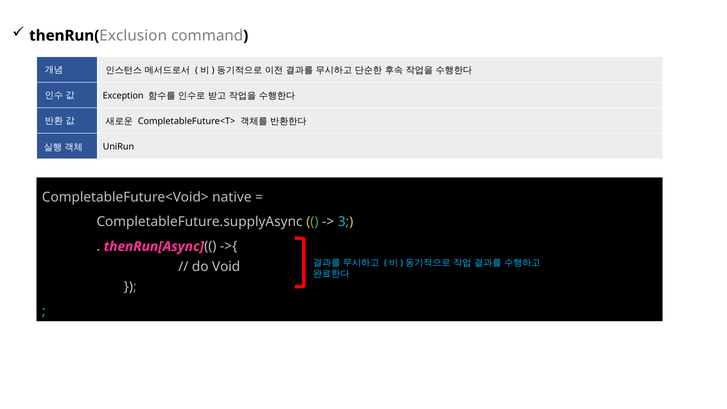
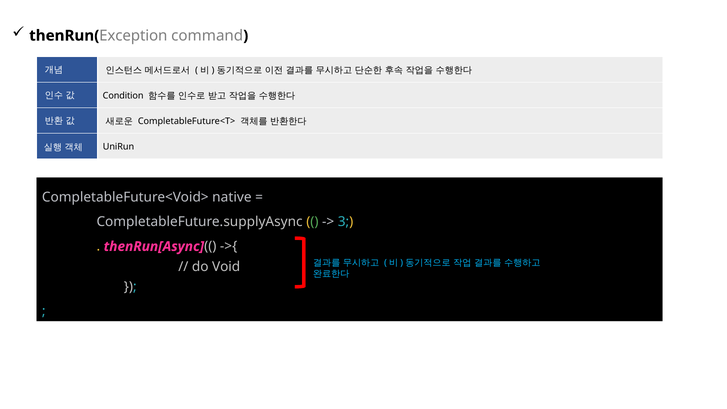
Exclusion: Exclusion -> Exception (133, 36)
Exception: Exception -> Condition (123, 96)
